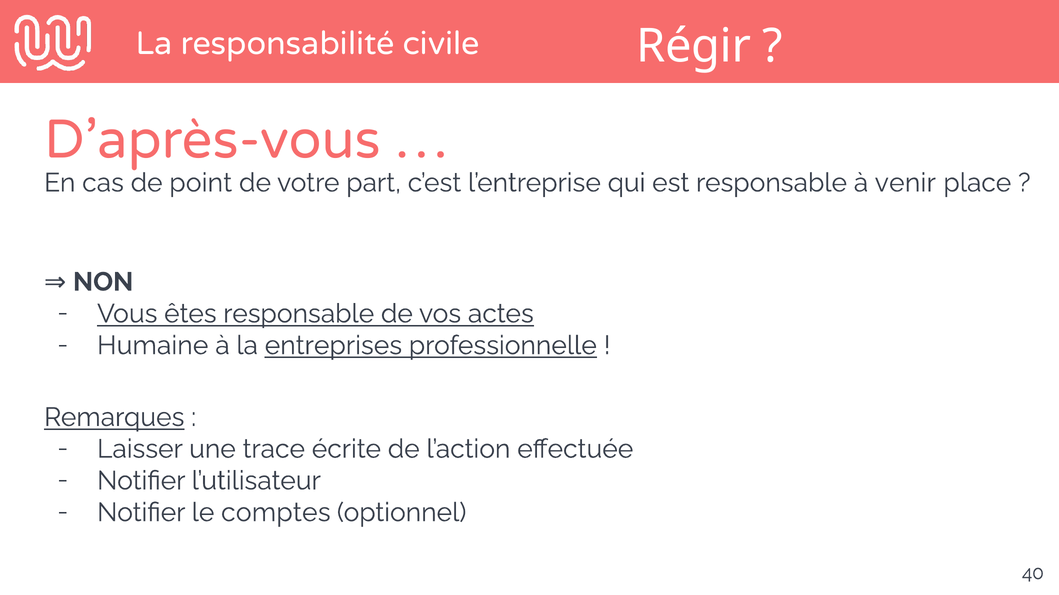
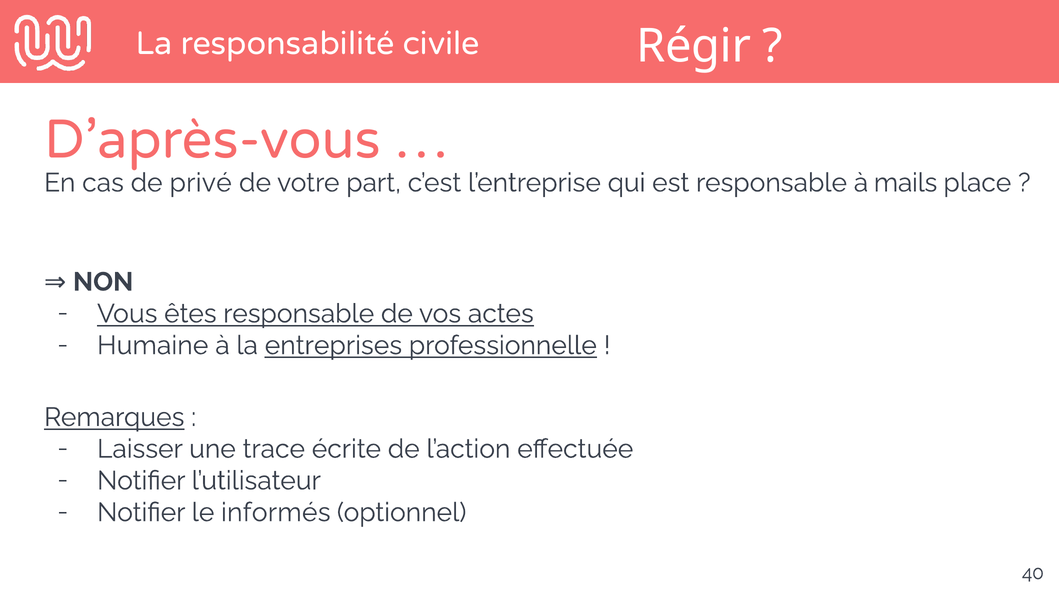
point: point -> privé (201, 183)
venir: venir -> mails (906, 183)
comptes: comptes -> informés (276, 513)
